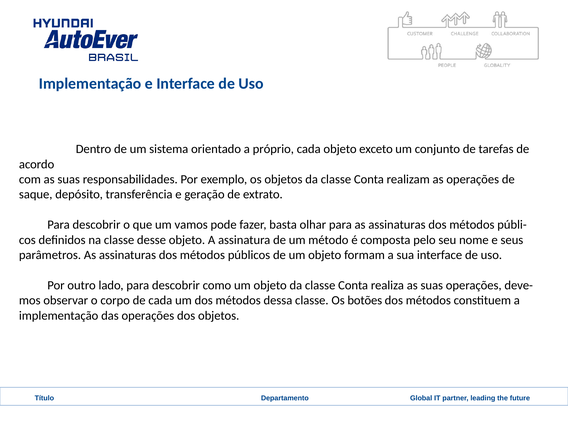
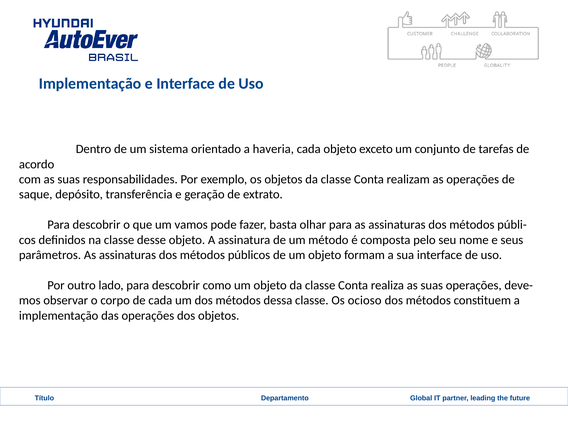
próprio: próprio -> haveria (273, 149)
botões: botões -> ocioso (365, 300)
